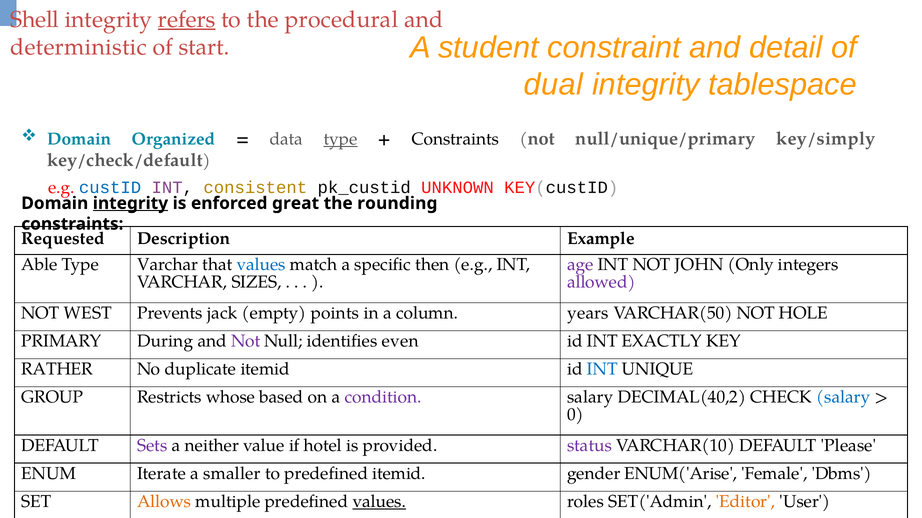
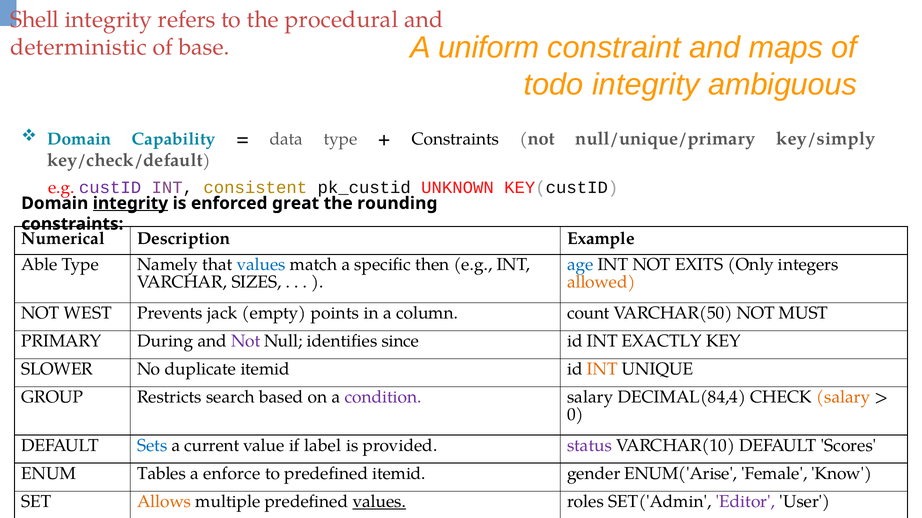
refers underline: present -> none (187, 19)
student: student -> uniform (489, 48)
detail: detail -> maps (786, 48)
start: start -> base (204, 47)
dual: dual -> todo (554, 85)
tablespace: tablespace -> ambiguous (783, 85)
Organized: Organized -> Capability (174, 139)
type underline: present -> none (341, 139)
custID colour: blue -> purple (110, 188)
Requested: Requested -> Numerical (63, 239)
Type Varchar: Varchar -> Namely (168, 265)
age colour: purple -> blue (580, 265)
JOHN: JOHN -> EXITS (699, 265)
allowed colour: purple -> orange (601, 282)
years: years -> count (588, 313)
HOLE: HOLE -> MUST (804, 313)
even: even -> since (400, 341)
RATHER: RATHER -> SLOWER (57, 369)
INT colour: blue -> orange (602, 369)
whose: whose -> search (230, 398)
DECIMAL(40,2: DECIMAL(40,2 -> DECIMAL(84,4 (682, 398)
salary colour: blue -> orange (843, 398)
Sets colour: purple -> blue (152, 446)
neither: neither -> current (212, 446)
hotel: hotel -> label (323, 446)
Please: Please -> Scores (849, 446)
Iterate: Iterate -> Tables (162, 474)
smaller: smaller -> enforce (232, 474)
Dbms: Dbms -> Know (842, 474)
Editor colour: orange -> purple (746, 502)
